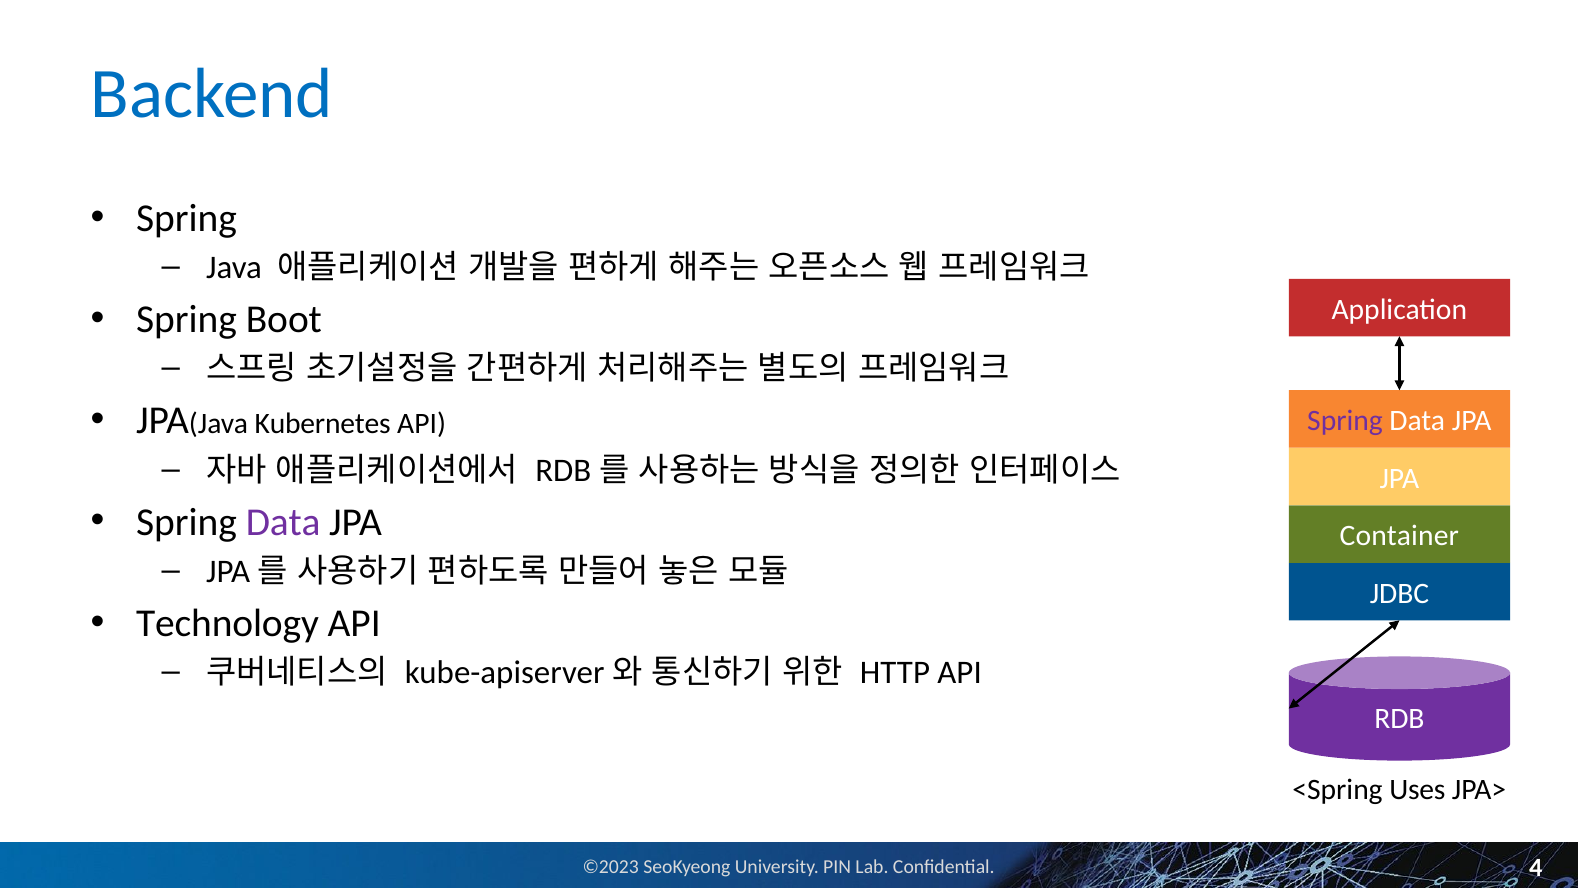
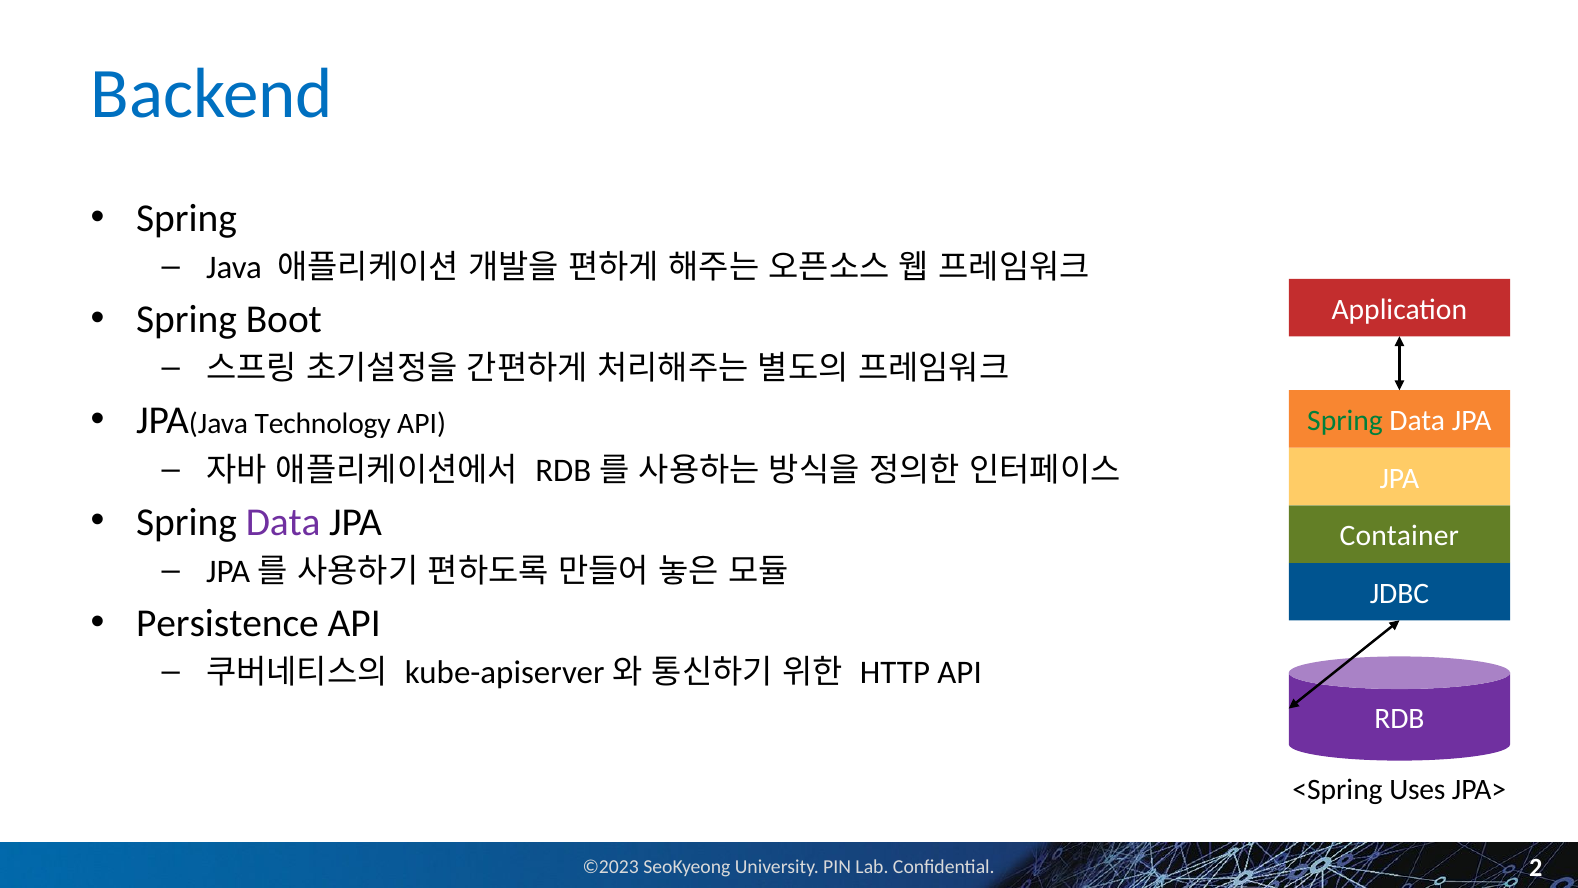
Kubernetes: Kubernetes -> Technology (323, 424)
Spring colour: purple -> green (1345, 421)
Technology: Technology -> Persistence (227, 623)
4: 4 -> 2 (1536, 867)
